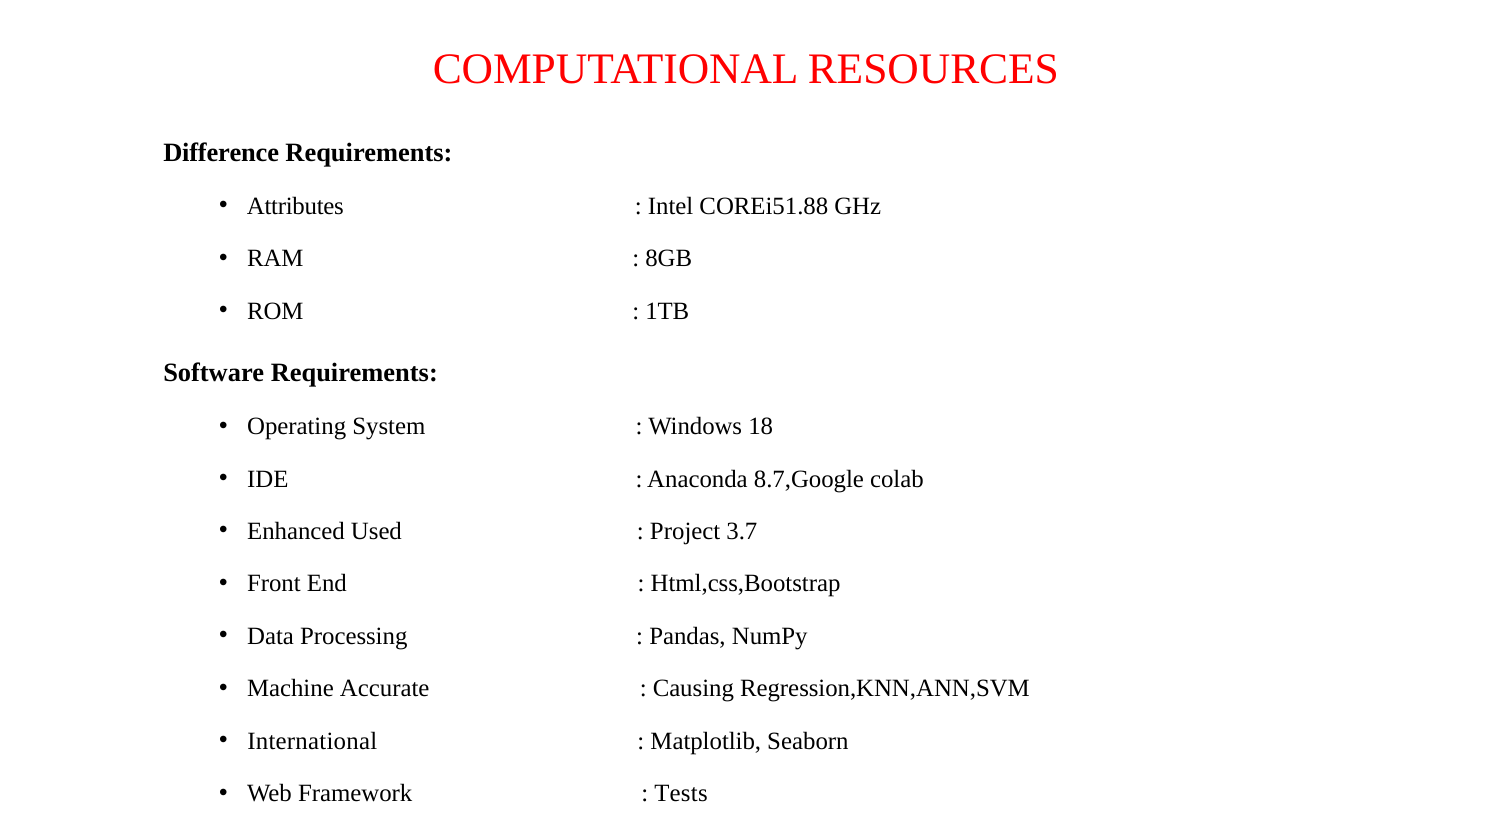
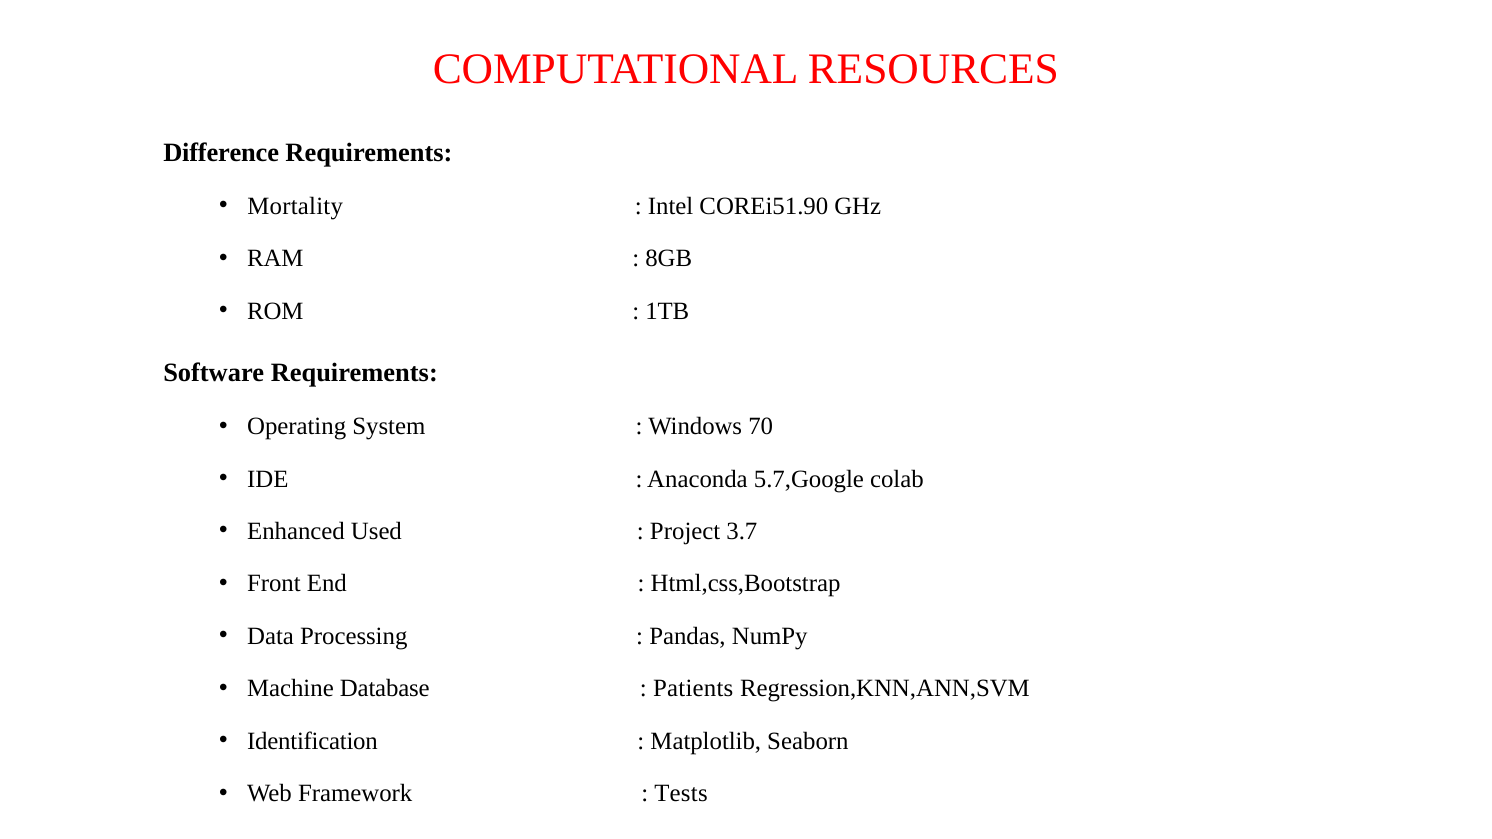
Attributes: Attributes -> Mortality (295, 206)
COREi51.88: COREi51.88 -> COREi51.90 (764, 206)
18: 18 -> 70 (761, 427)
8.7,Google: 8.7,Google -> 5.7,Google (809, 479)
Accurate: Accurate -> Database (385, 689)
Causing: Causing -> Patients (693, 689)
International: International -> Identification (313, 741)
